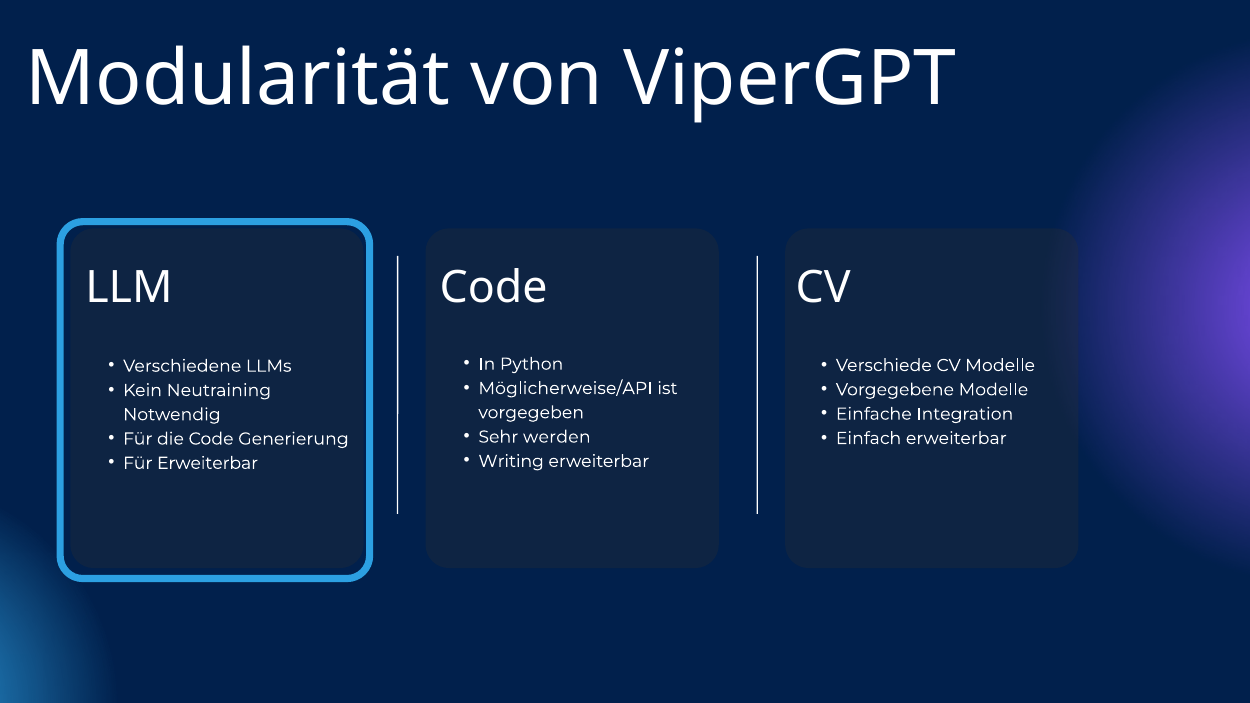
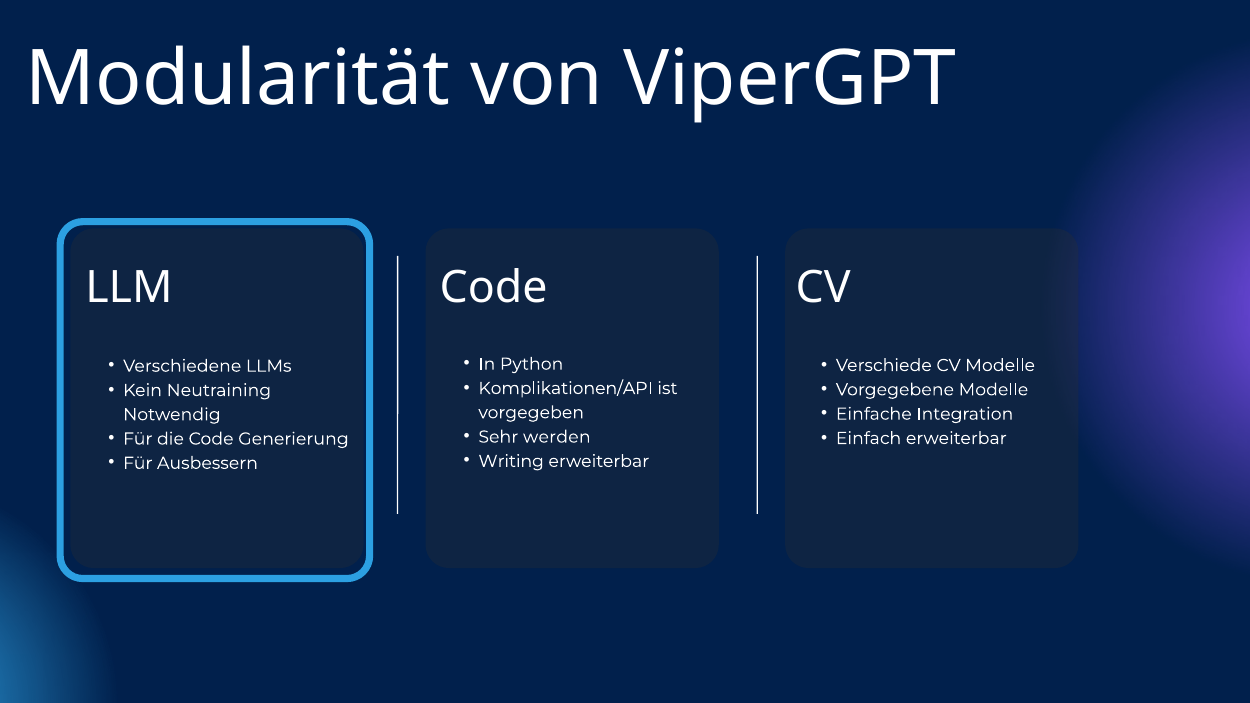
Möglicherweise/API: Möglicherweise/API -> Komplikationen/API (566, 388)
Für Erweiterbar: Erweiterbar -> Ausbessern (207, 463)
